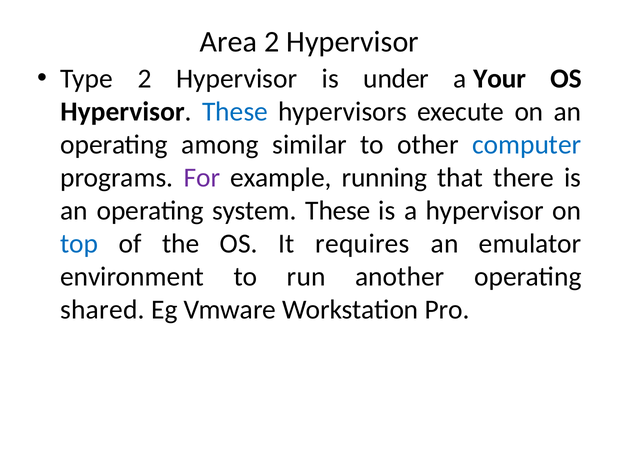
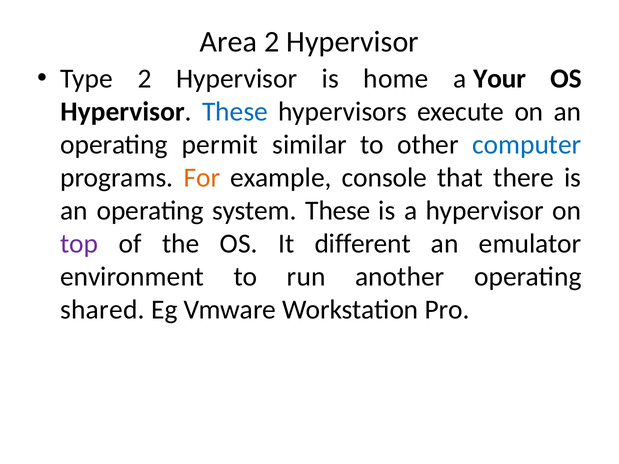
under: under -> home (396, 79)
among: among -> permit (220, 145)
For colour: purple -> orange (202, 178)
running: running -> console (384, 178)
top colour: blue -> purple (79, 244)
requires: requires -> different (363, 244)
